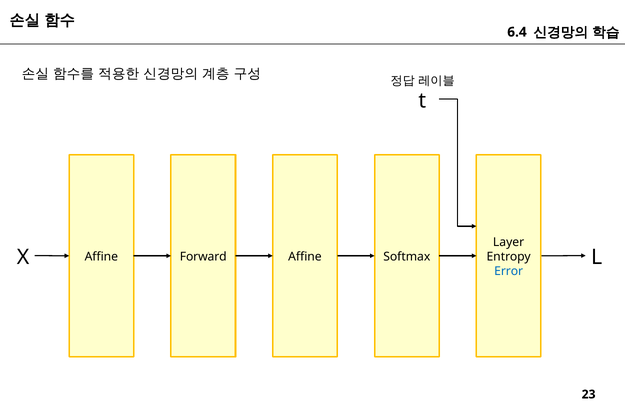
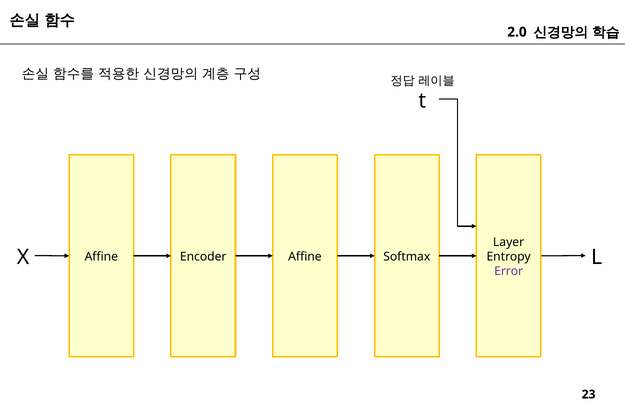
6.4: 6.4 -> 2.0 (517, 32)
Forward: Forward -> Encoder (203, 256)
Error colour: blue -> purple (509, 271)
